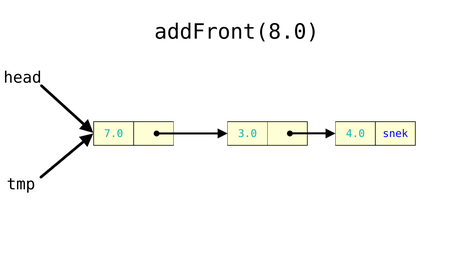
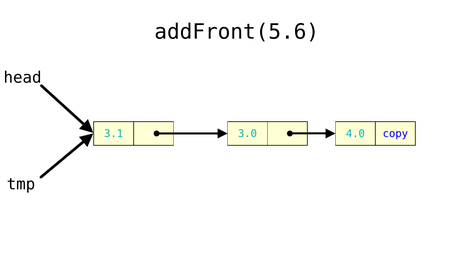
addFront(8.0: addFront(8.0 -> addFront(5.6 (237, 32)
7.0: 7.0 -> 3.1 (114, 133)
snek: snek -> copy (395, 133)
